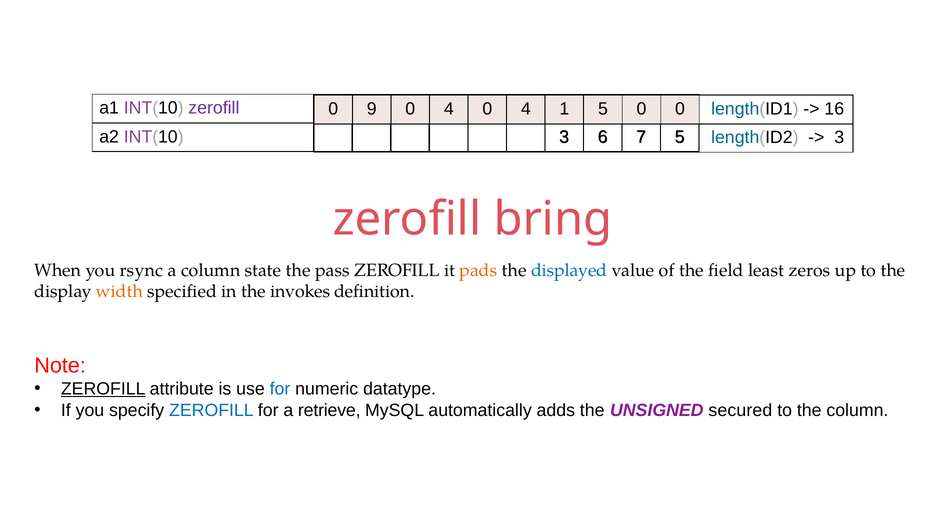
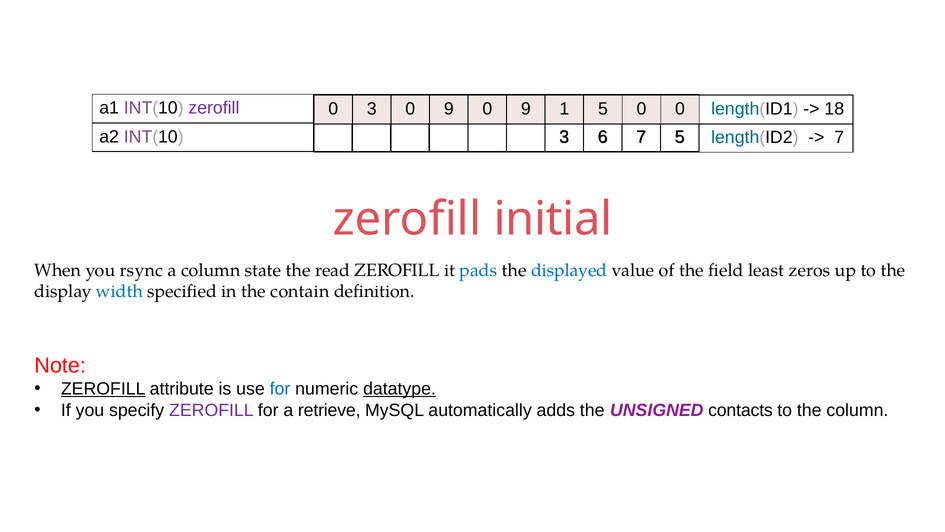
0 9: 9 -> 3 (372, 109)
4: 4 -> 9 (449, 109)
4: 4 -> 9 (526, 109)
16: 16 -> 18 (834, 109)
3: 3 -> 7 (839, 138)
bring: bring -> initial (553, 219)
pass: pass -> read (333, 270)
pads colour: orange -> blue (478, 270)
width colour: orange -> blue (119, 291)
invokes: invokes -> contain (300, 291)
datatype underline: none -> present (400, 389)
ZEROFILL colour: blue -> purple (211, 410)
secured: secured -> contacts (740, 410)
